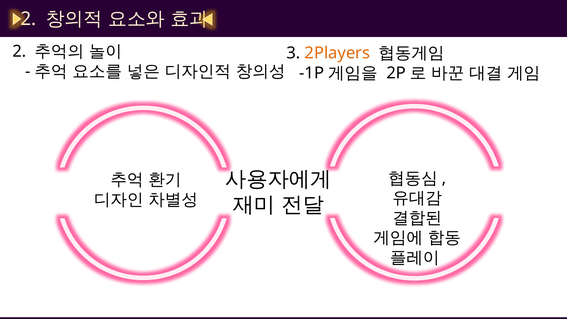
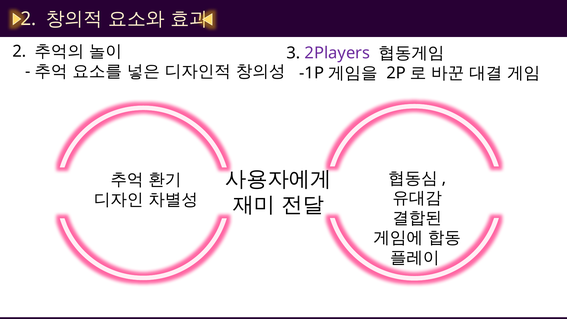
2Players colour: orange -> purple (337, 53)
